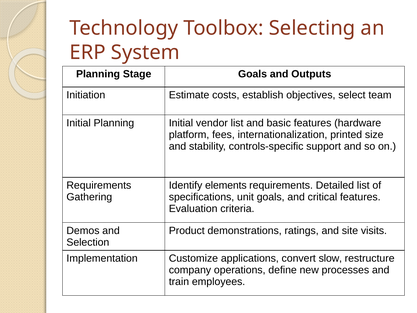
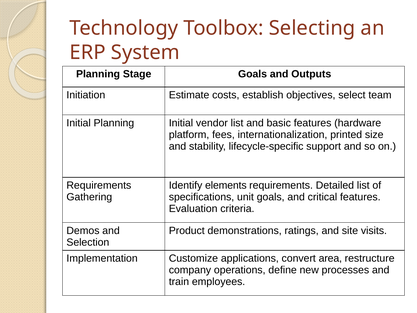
controls-specific: controls-specific -> lifecycle-specific (266, 146)
slow: slow -> area (330, 258)
